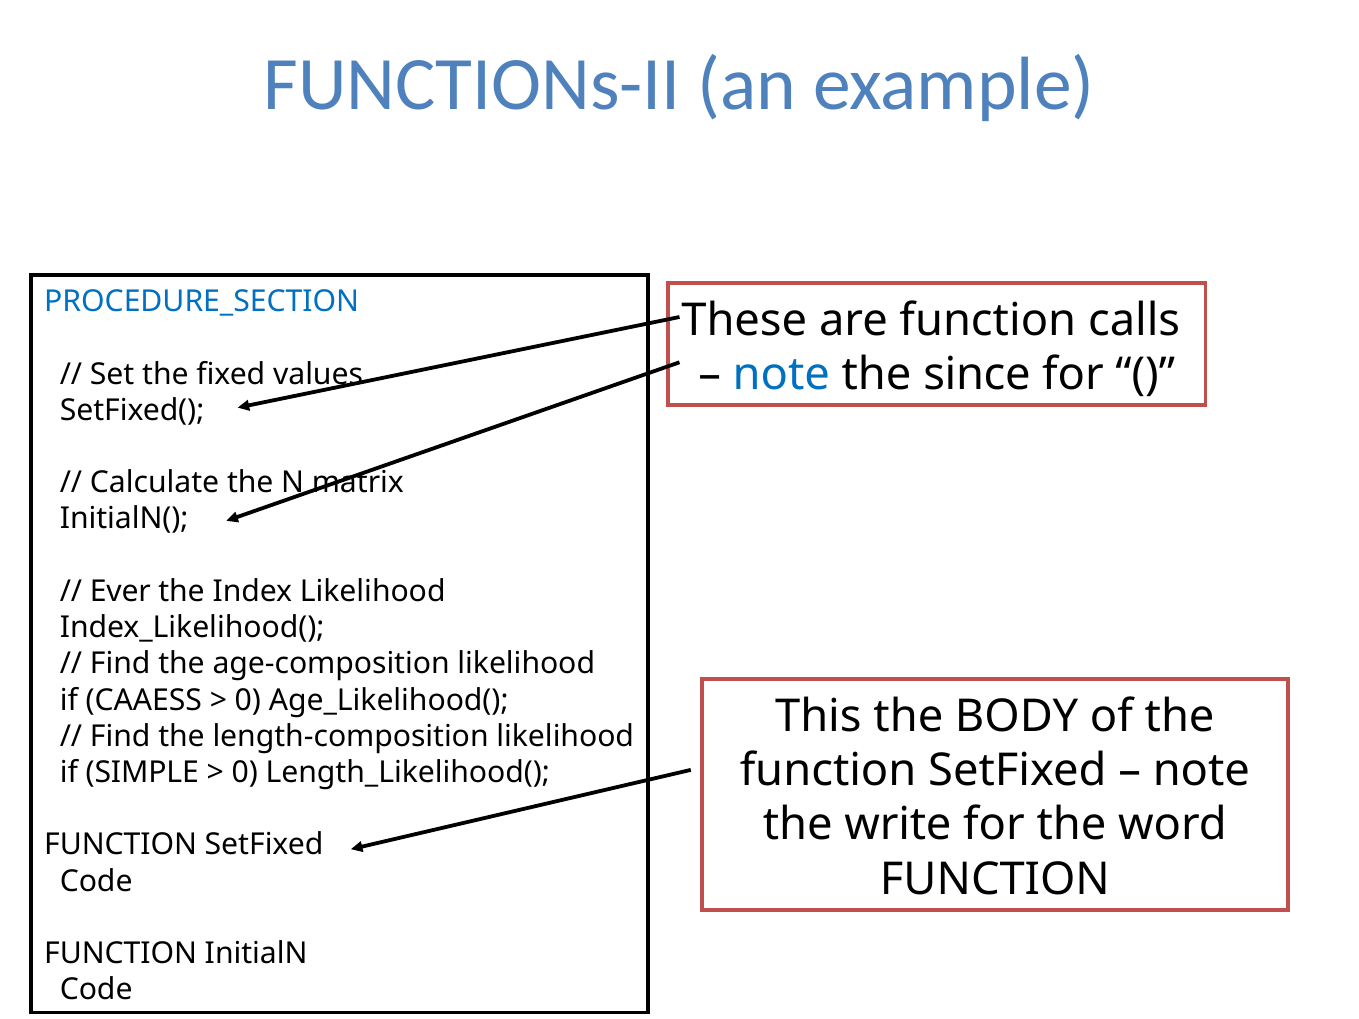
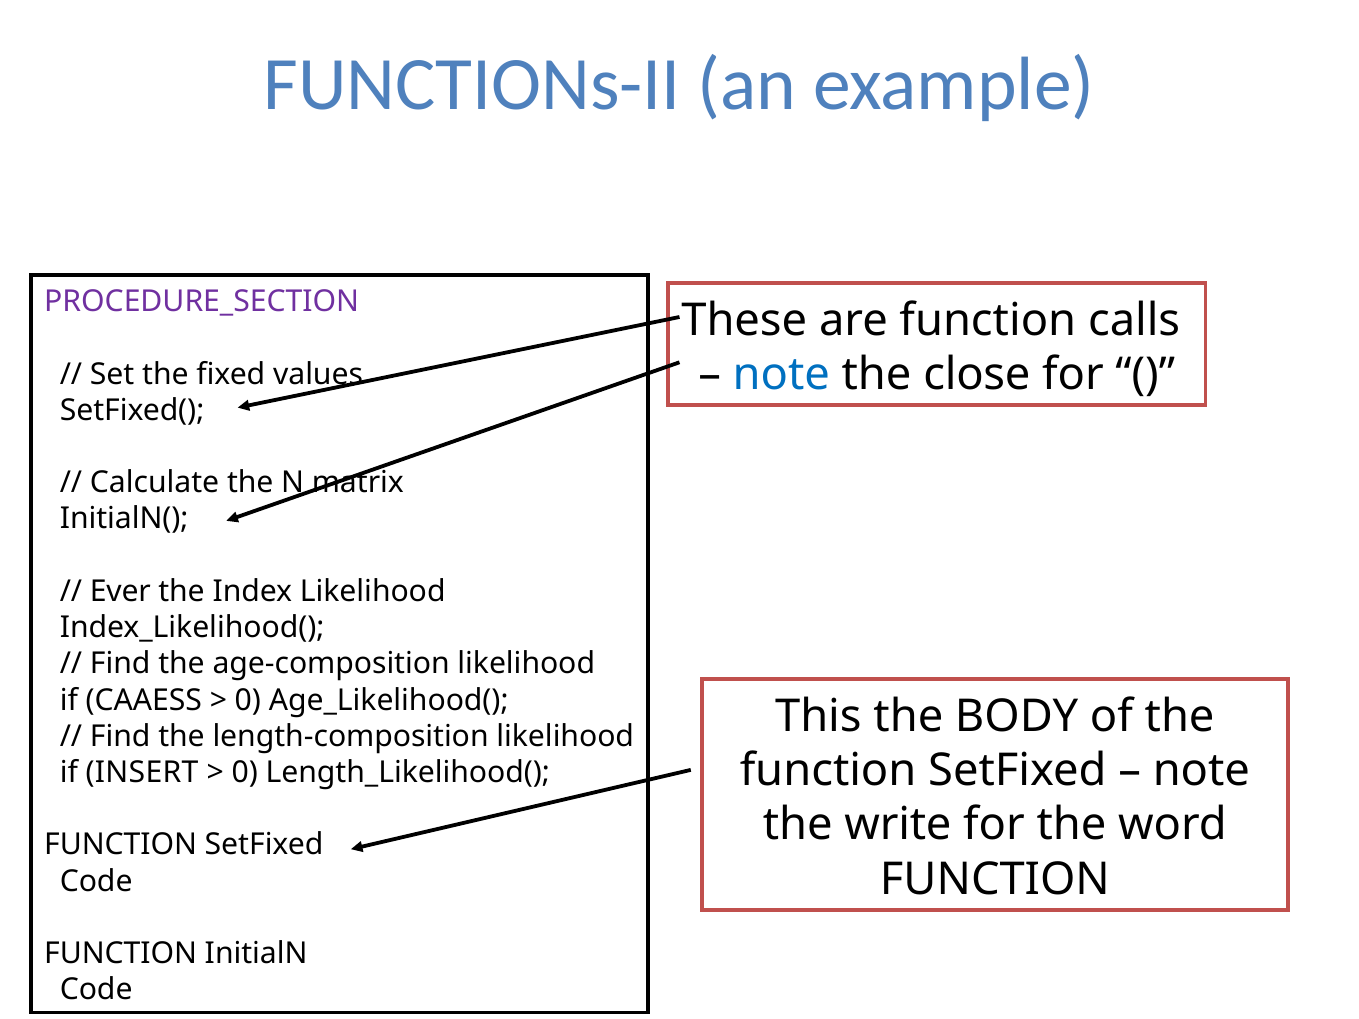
PROCEDURE_SECTION colour: blue -> purple (202, 302)
since: since -> close (977, 375)
SIMPLE: SIMPLE -> INSERT (142, 773)
